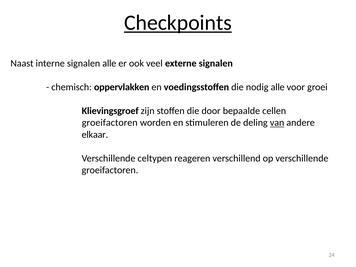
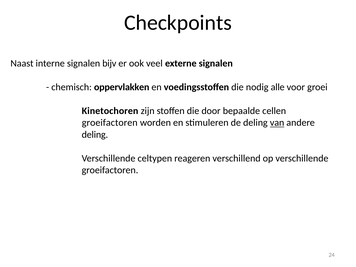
Checkpoints underline: present -> none (178, 23)
signalen alle: alle -> bijv (109, 63)
Klievingsgroef: Klievingsgroef -> Kinetochoren (110, 111)
elkaar: elkaar -> deling (95, 135)
